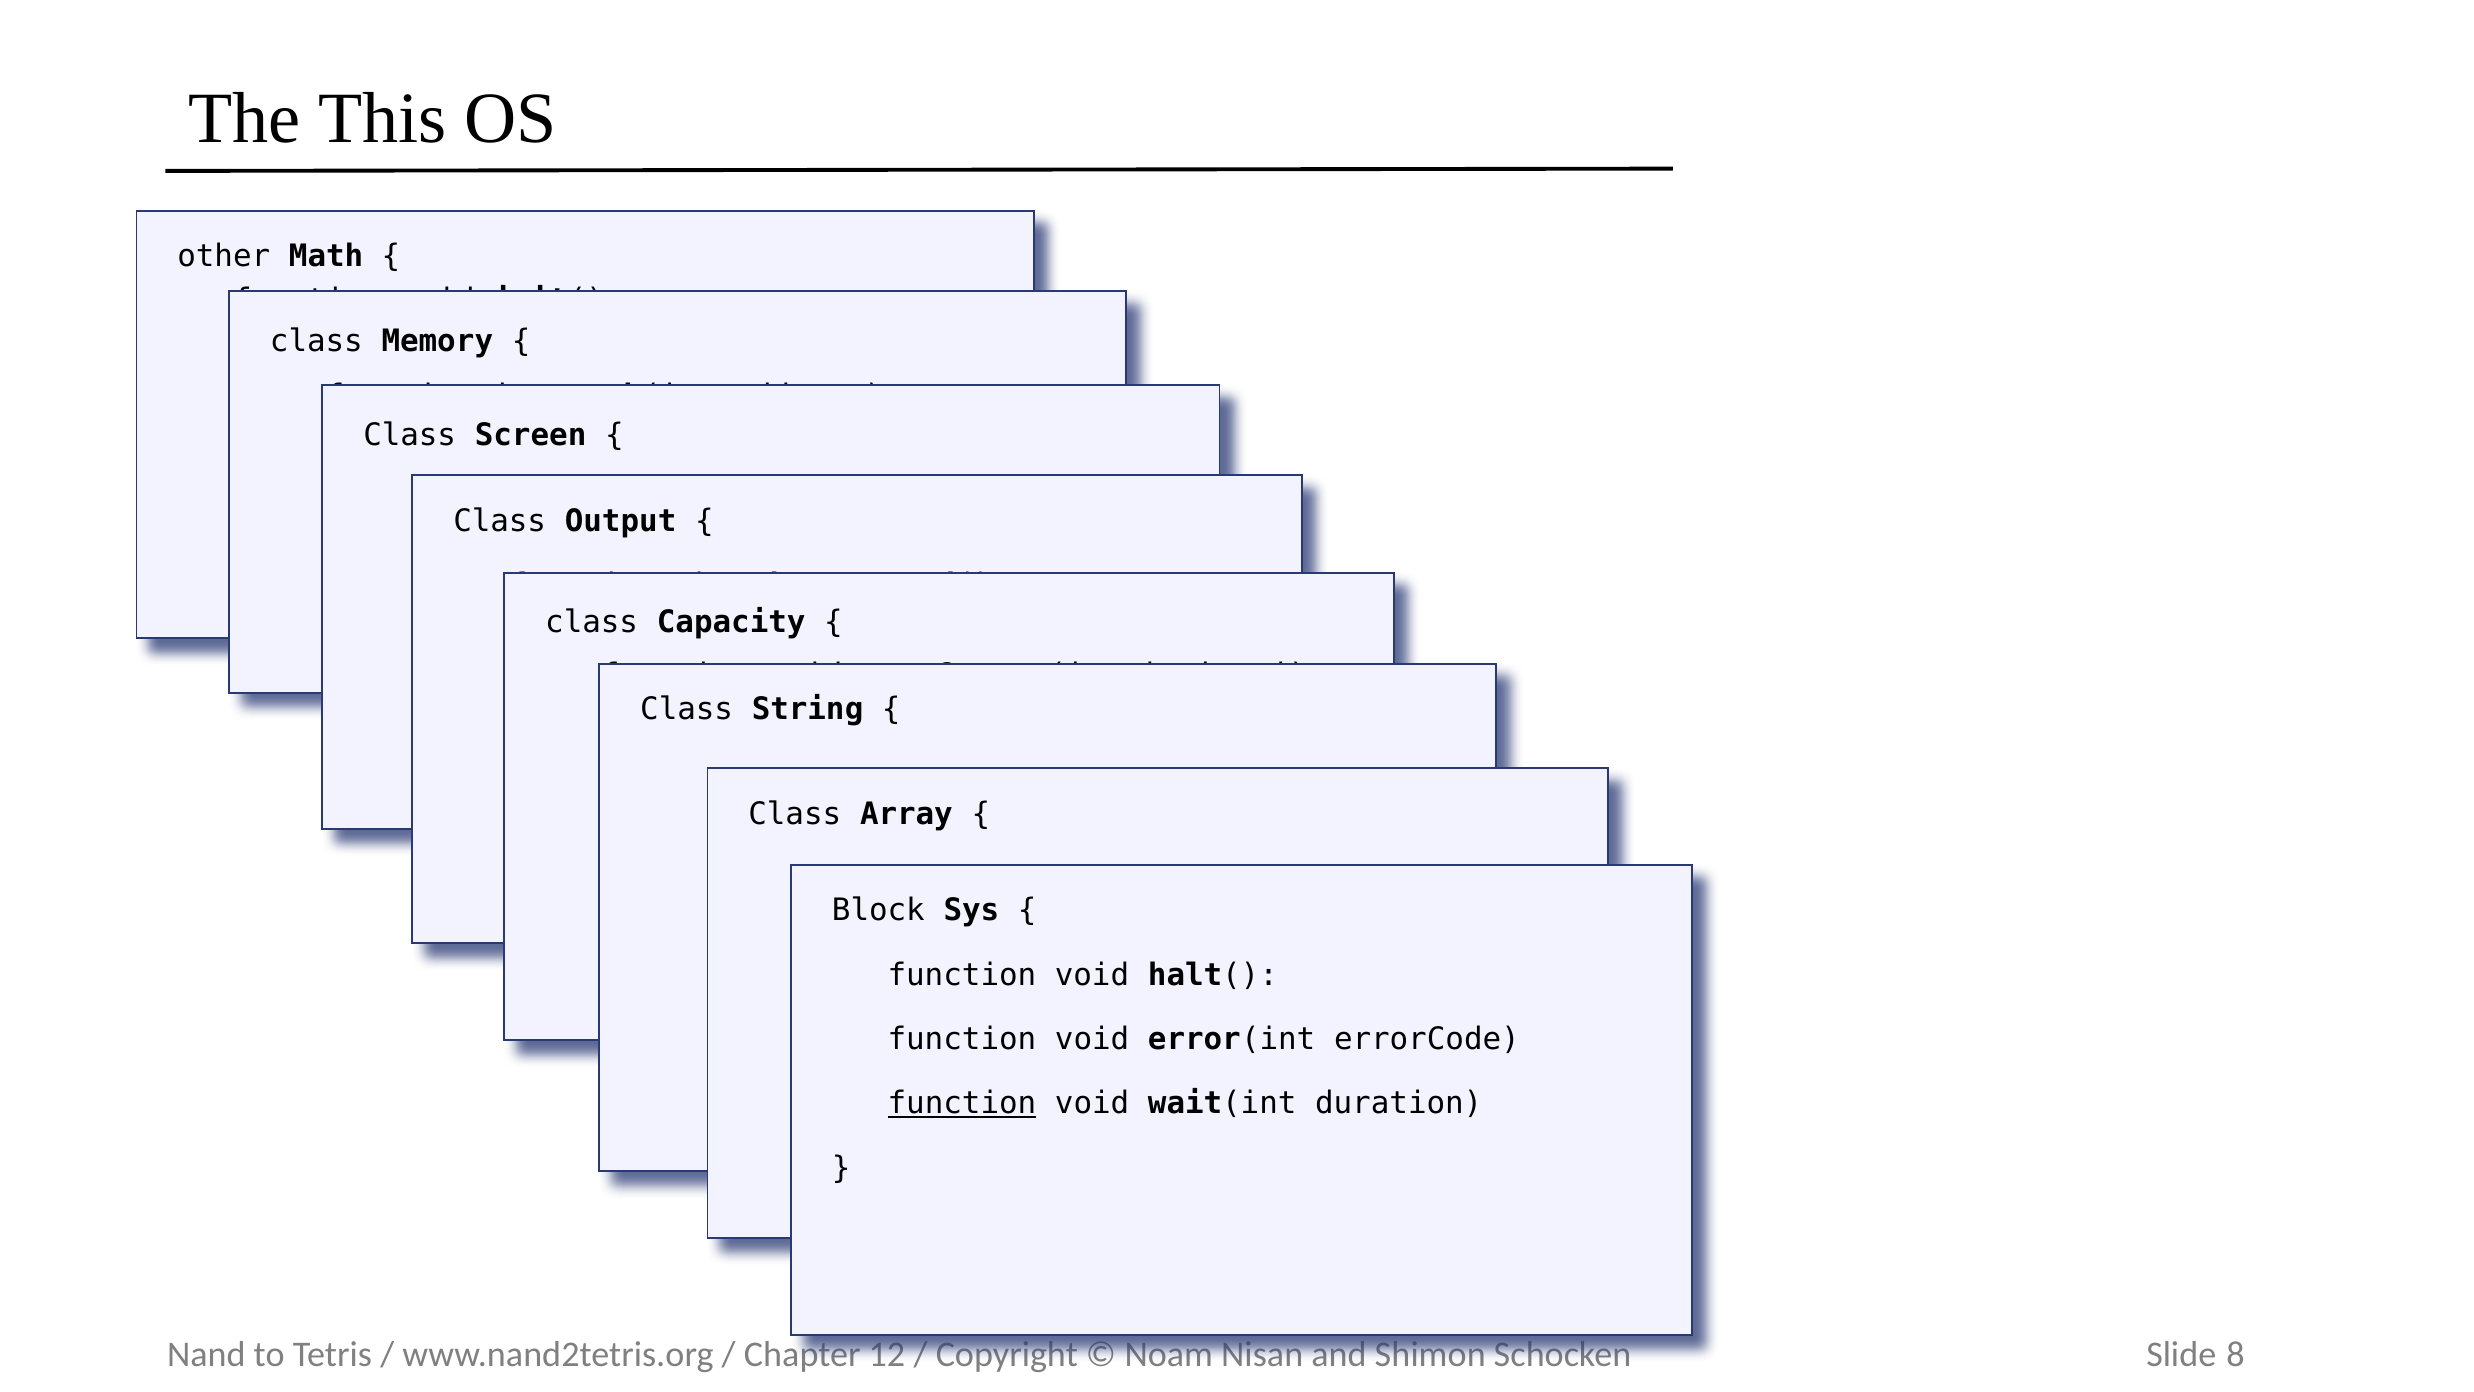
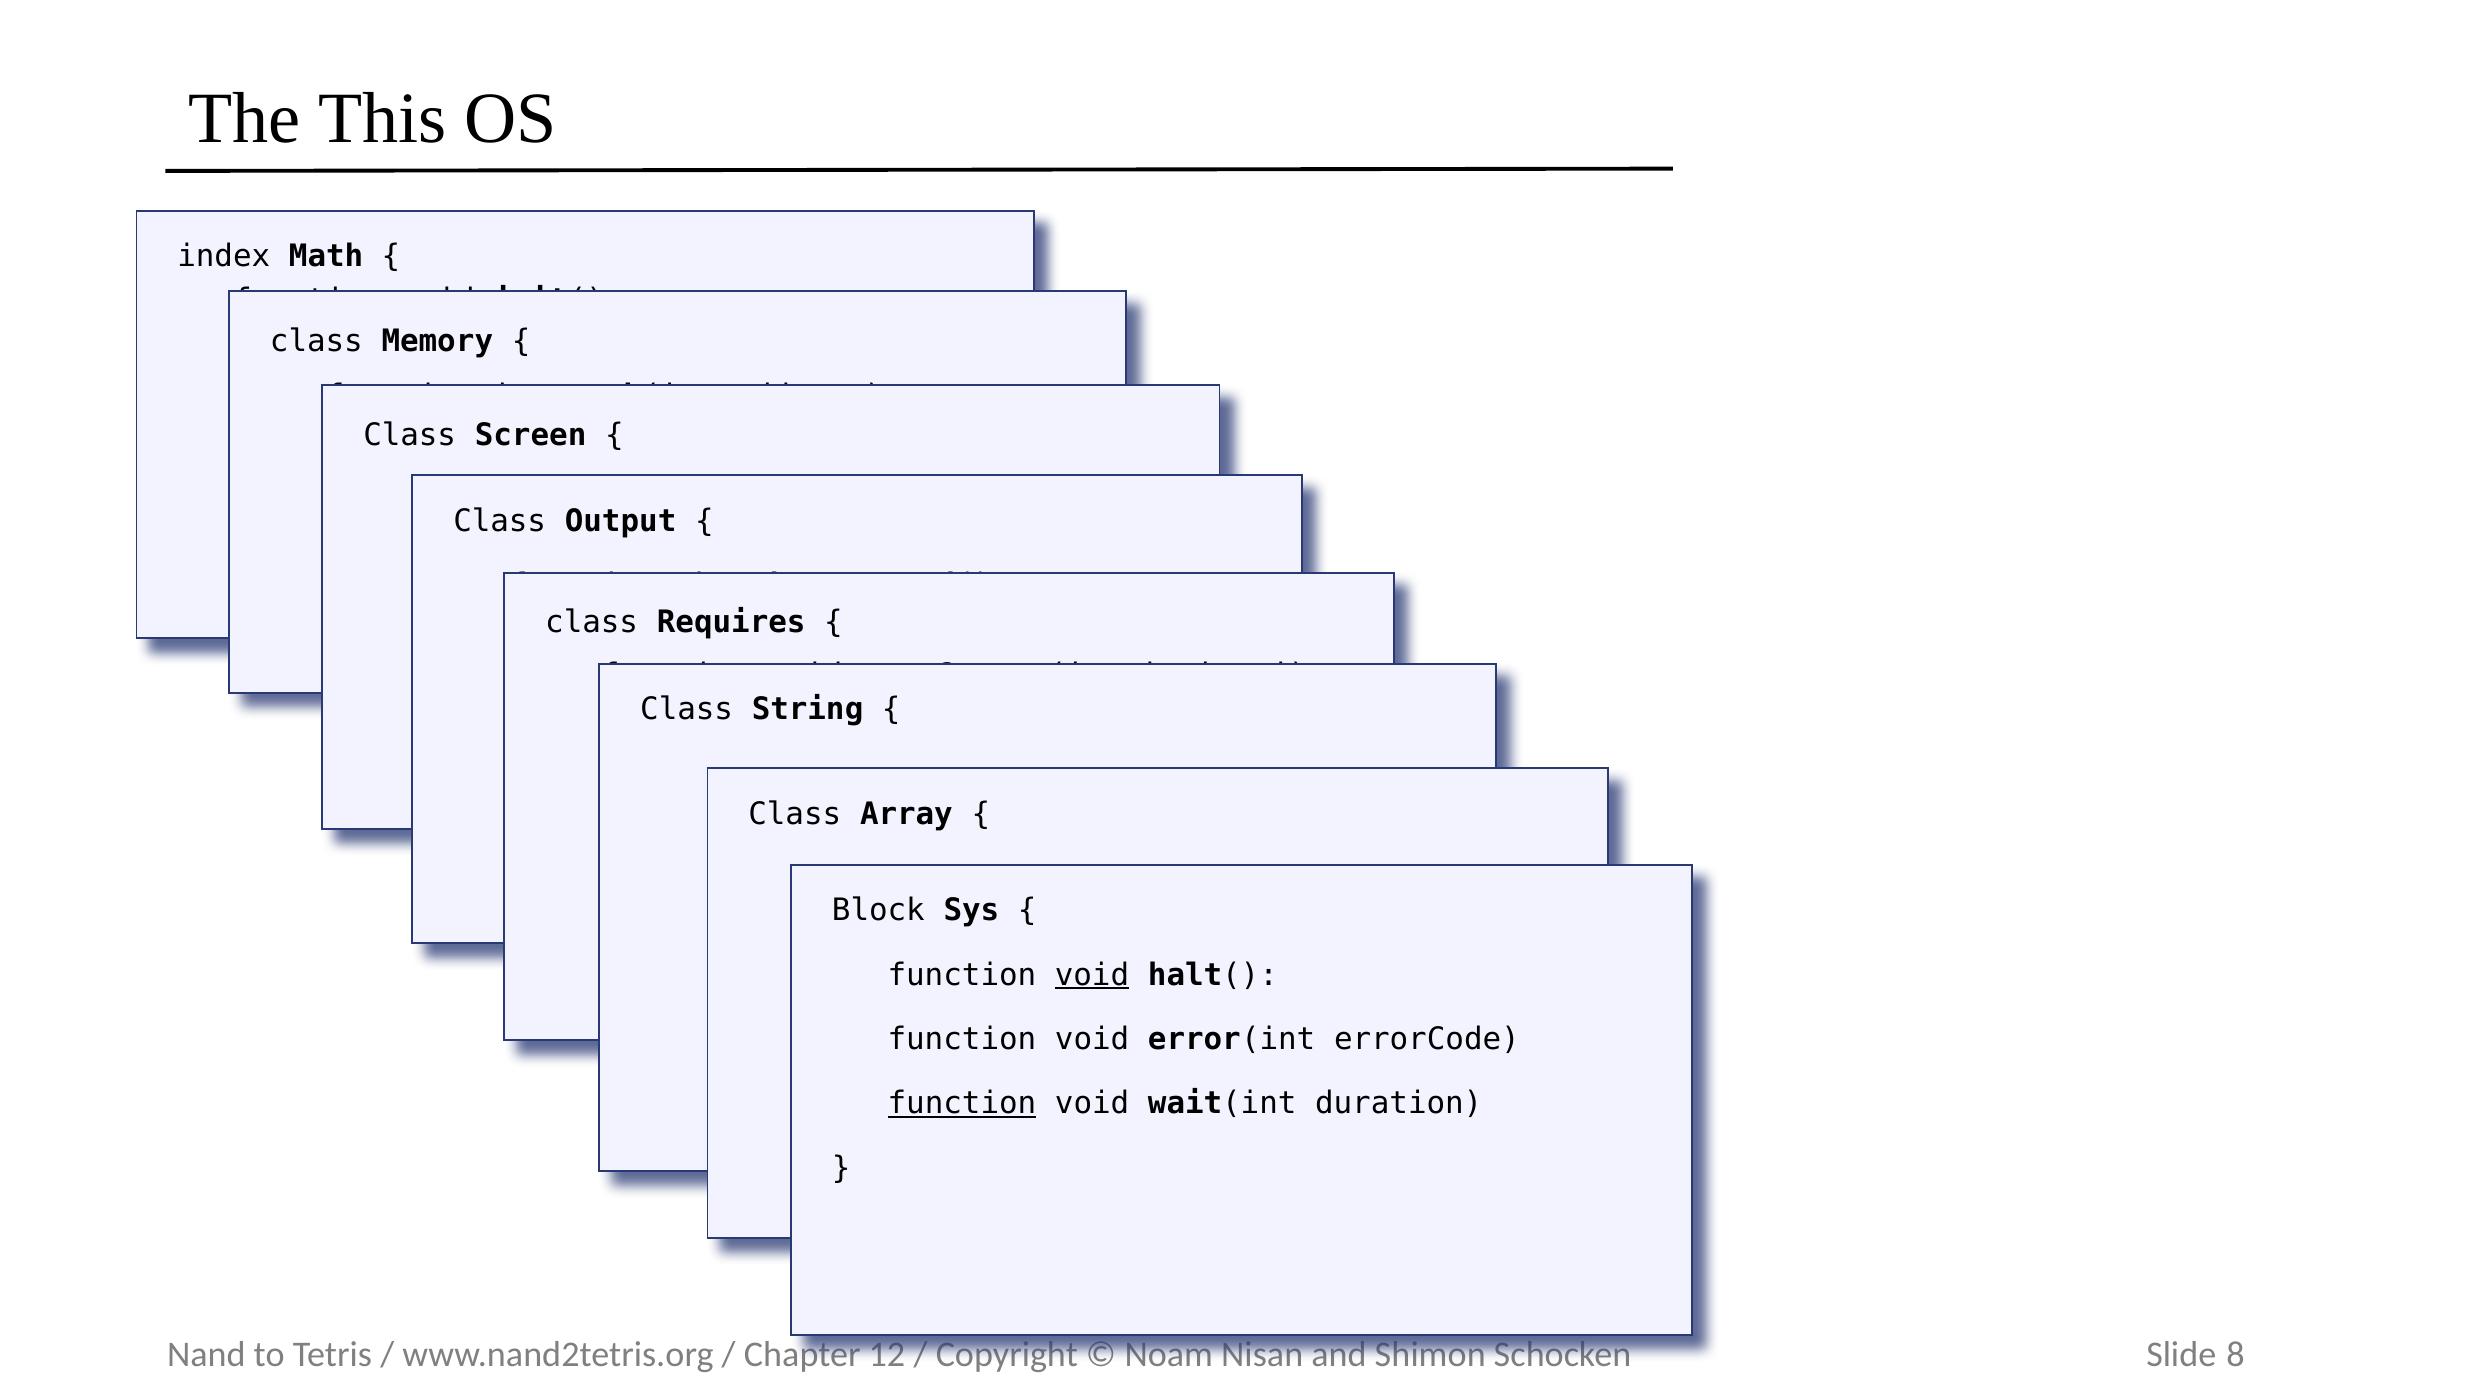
other: other -> index (224, 256)
Capacity: Capacity -> Requires (731, 622)
void underline: none -> present (1092, 975)
